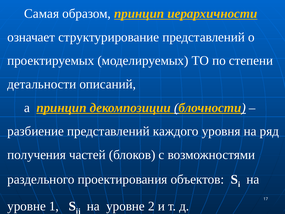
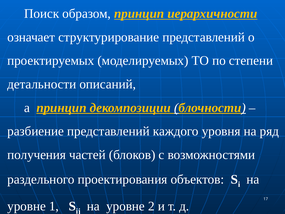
Самая: Самая -> Поиск (42, 14)
